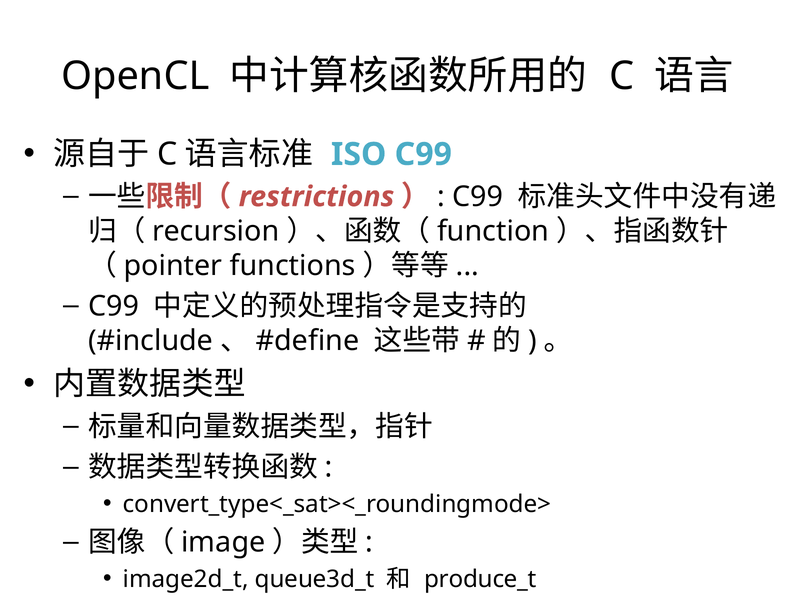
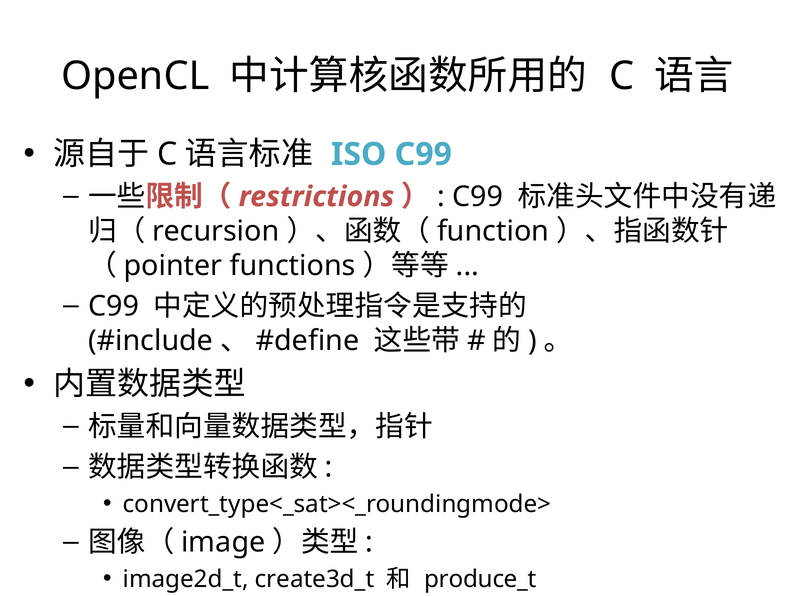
queue3d_t: queue3d_t -> create3d_t (315, 579)
